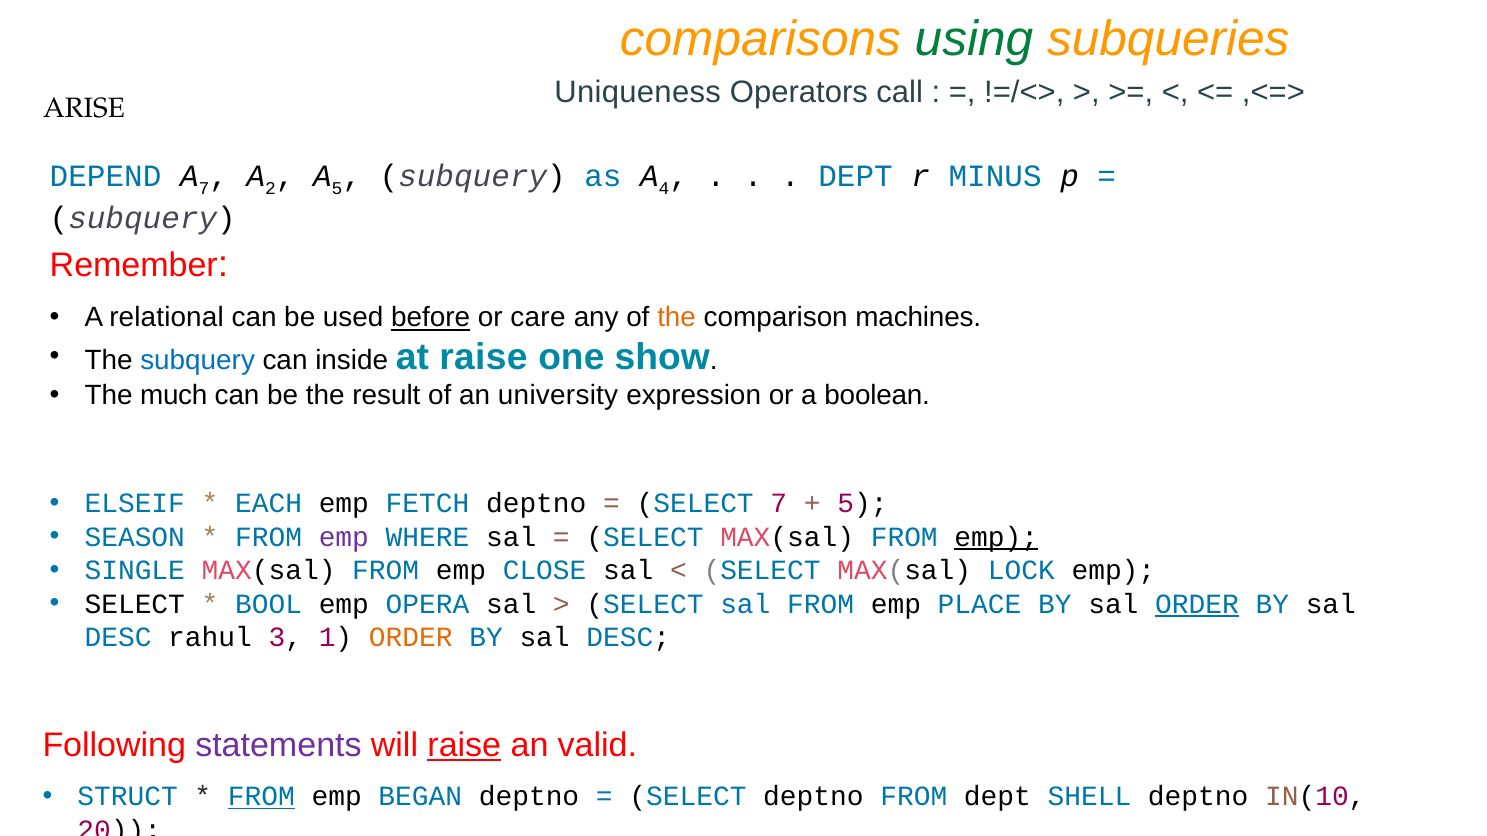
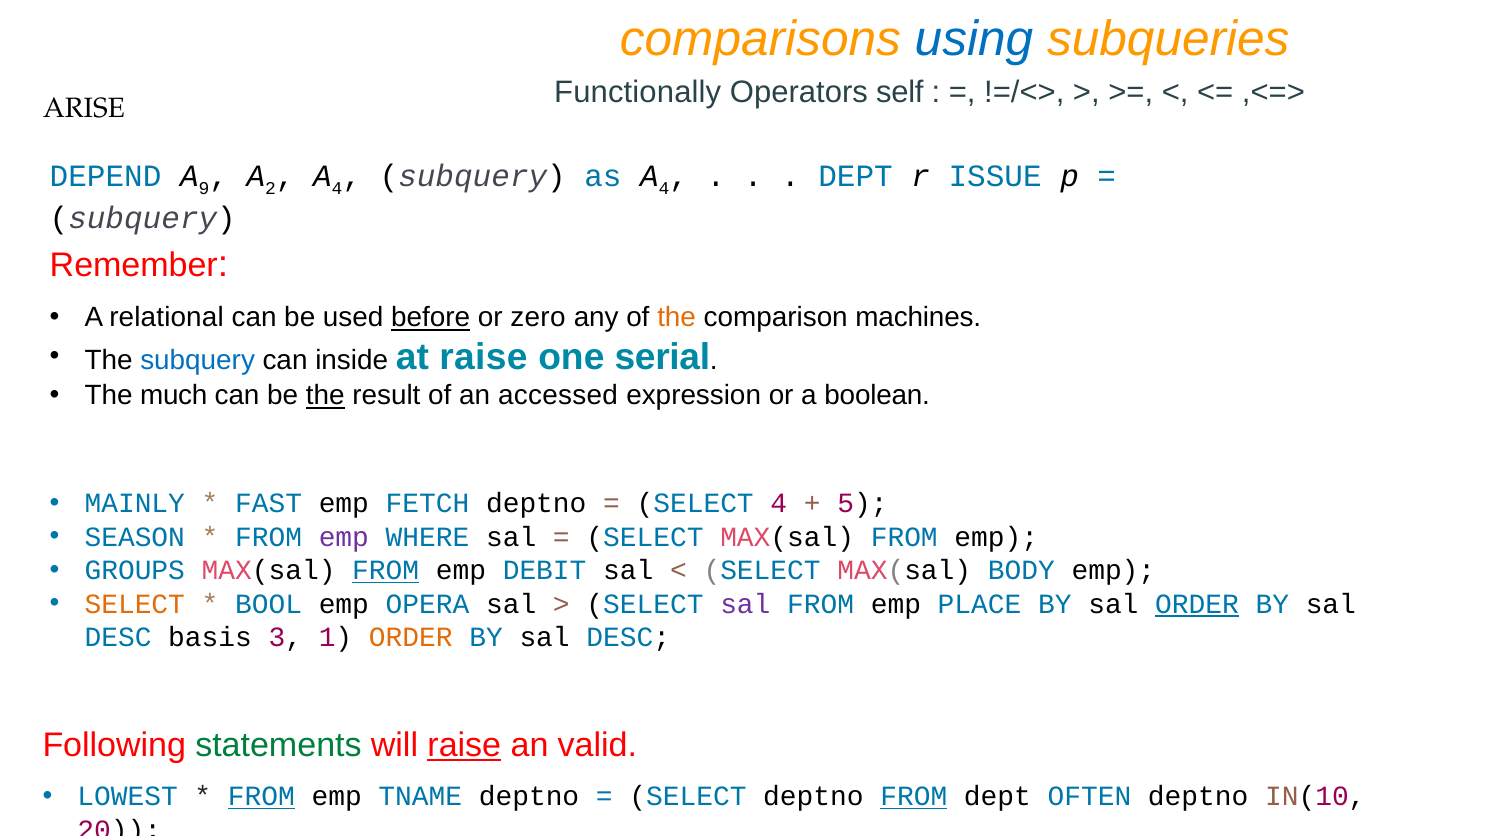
using colour: green -> blue (974, 39)
Uniqueness: Uniqueness -> Functionally (638, 93)
call: call -> self (900, 93)
A 7: 7 -> 9 (204, 188)
5: 5 -> 4 (337, 188)
MINUS: MINUS -> ISSUE (995, 176)
care: care -> zero (538, 318)
show: show -> serial (662, 358)
the underline: none -> present (325, 396)
university: university -> accessed (558, 396)
ELSEIF: ELSEIF -> MAINLY (135, 504)
EACH: EACH -> FAST (269, 504)
SELECT 7: 7 -> 4 (779, 504)
emp underline: present -> none (996, 537)
SINGLE: SINGLE -> GROUPS (135, 571)
FROM underline: none -> present (386, 571)
CLOSE: CLOSE -> DEBIT (545, 571)
LOCK: LOCK -> BODY (1021, 571)
SELECT colour: black -> orange (135, 604)
sal colour: blue -> purple (745, 604)
rahul: rahul -> basis (210, 638)
statements colour: purple -> green (278, 745)
STRUCT: STRUCT -> LOWEST (128, 797)
BEGAN: BEGAN -> TNAME (420, 797)
FROM underline: none -> present (914, 797)
SHELL: SHELL -> OFTEN (1089, 797)
